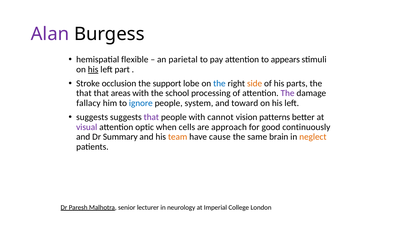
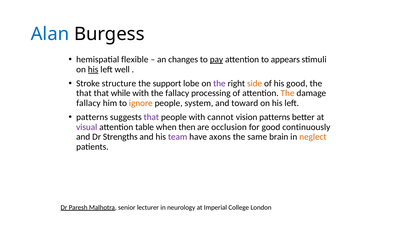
Alan colour: purple -> blue (50, 34)
parietal: parietal -> changes (183, 60)
pay underline: none -> present (216, 60)
part: part -> well (122, 69)
occlusion: occlusion -> structure (119, 84)
the colour: blue -> purple (219, 84)
his parts: parts -> good (297, 84)
areas: areas -> while (121, 93)
the school: school -> fallacy (177, 93)
The colour: purple -> orange (288, 93)
ignore colour: blue -> orange (141, 103)
suggests: suggests -> patterns (92, 117)
optic: optic -> table (145, 127)
cells: cells -> then (187, 127)
approach: approach -> occlusion (229, 127)
Summary: Summary -> Strengths (120, 137)
team colour: orange -> purple (178, 137)
cause: cause -> axons (220, 137)
